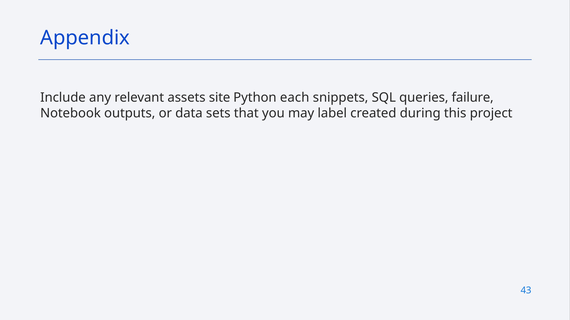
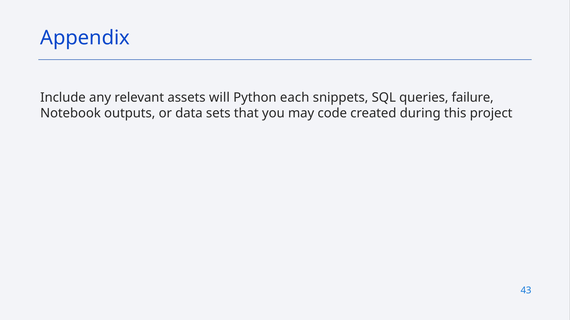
site: site -> will (219, 98)
label: label -> code (332, 113)
